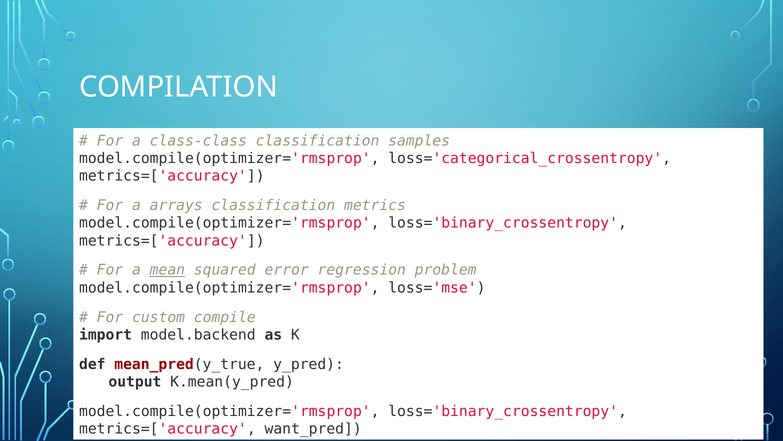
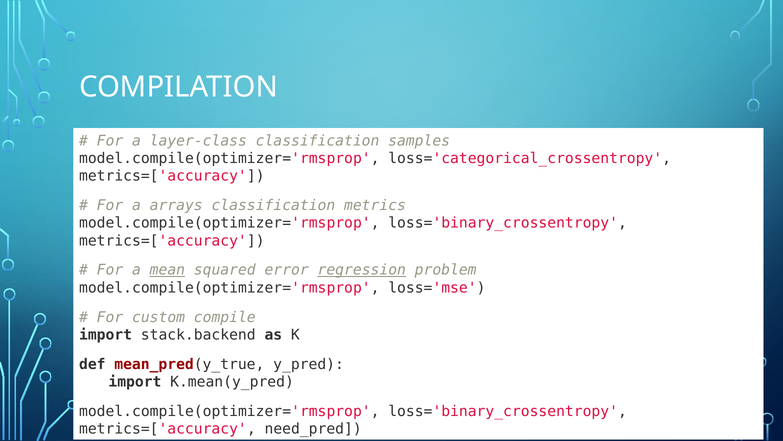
class-class: class-class -> layer-class (198, 141)
regression underline: none -> present (362, 270)
model.backend: model.backend -> stack.backend (198, 334)
output: output -> import (135, 381)
want_pred: want_pred -> need_pred (313, 428)
